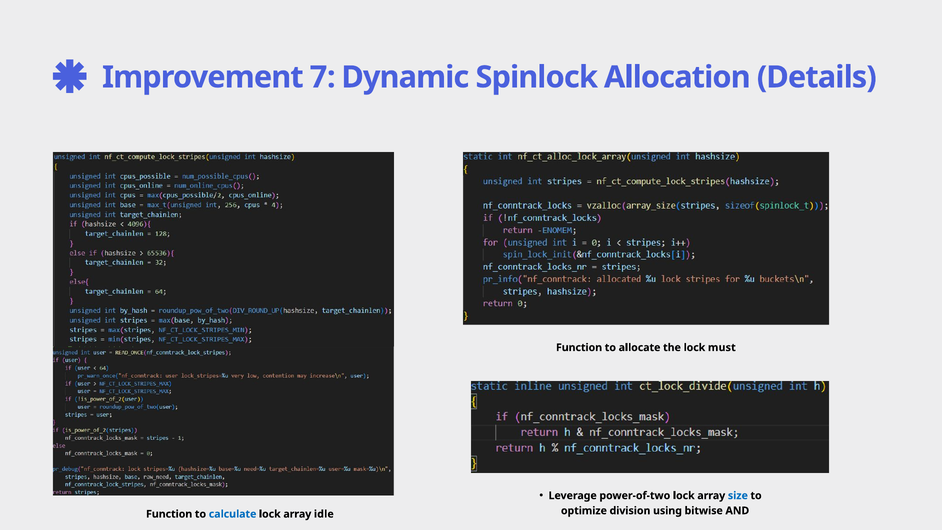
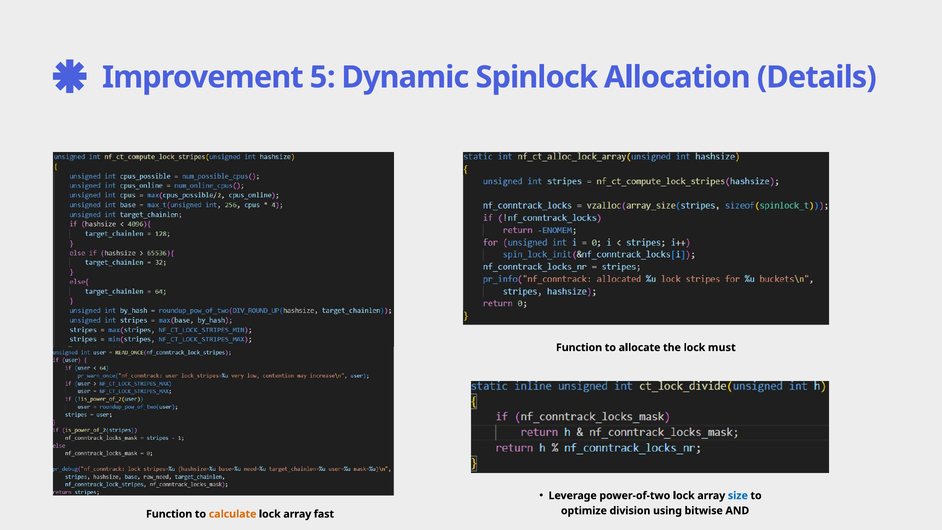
7: 7 -> 5 (323, 77)
calculate colour: blue -> orange (233, 514)
idle: idle -> fast (324, 514)
